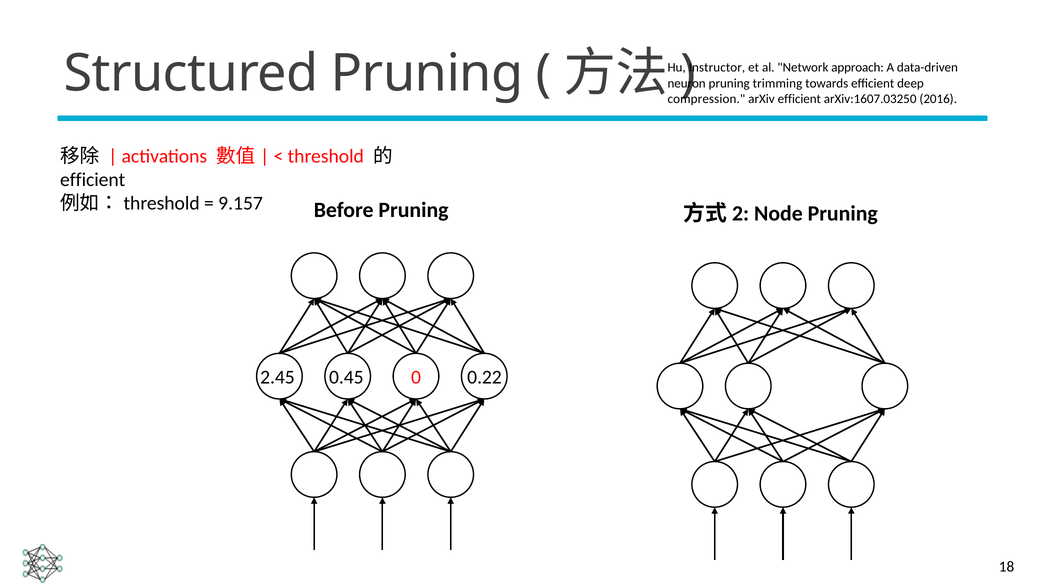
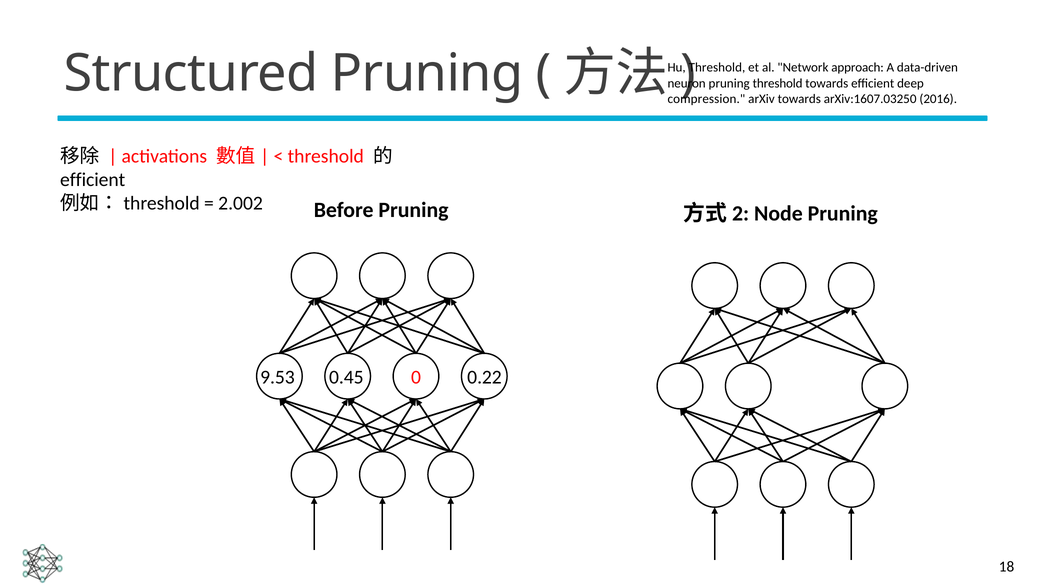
Hu Instructor: Instructor -> Threshold (717, 68)
pruning trimming: trimming -> threshold (778, 83)
arXiv efficient: efficient -> towards (799, 99)
9.157: 9.157 -> 2.002 (241, 203)
2.45: 2.45 -> 9.53 (277, 377)
